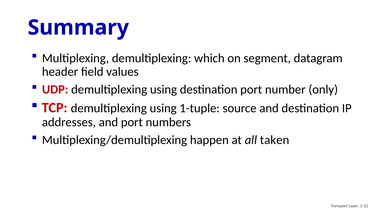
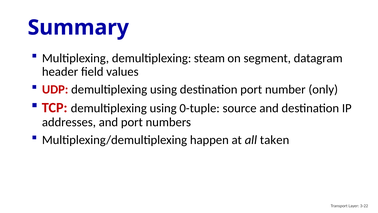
which: which -> steam (209, 58)
1-tuple: 1-tuple -> 0-tuple (200, 108)
